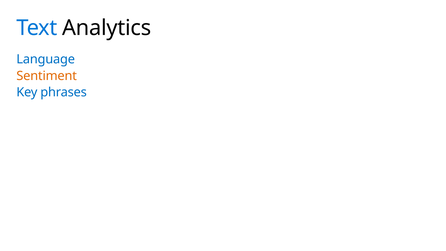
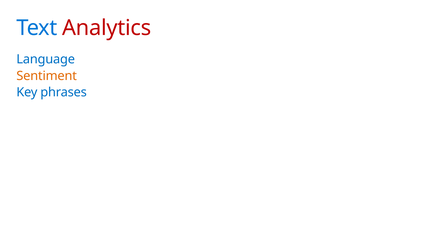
Analytics colour: black -> red (107, 28)
